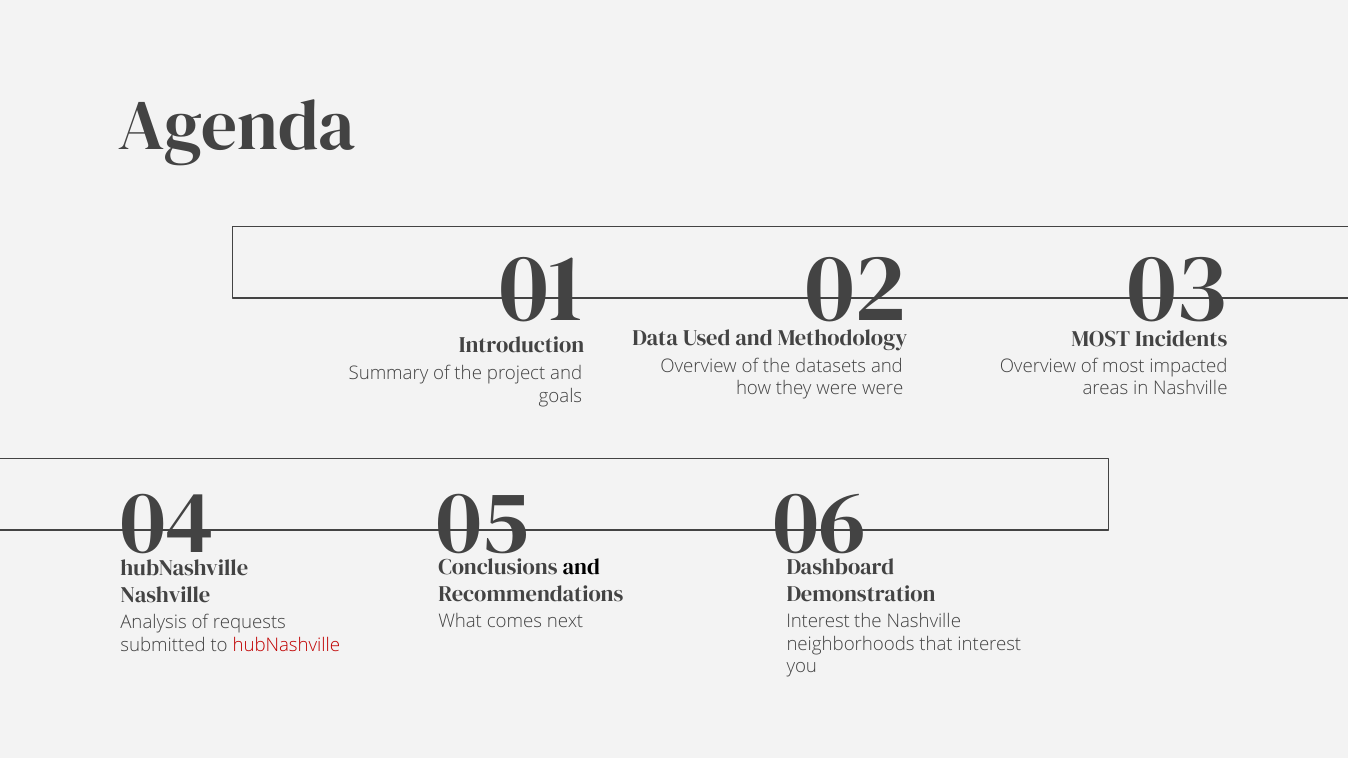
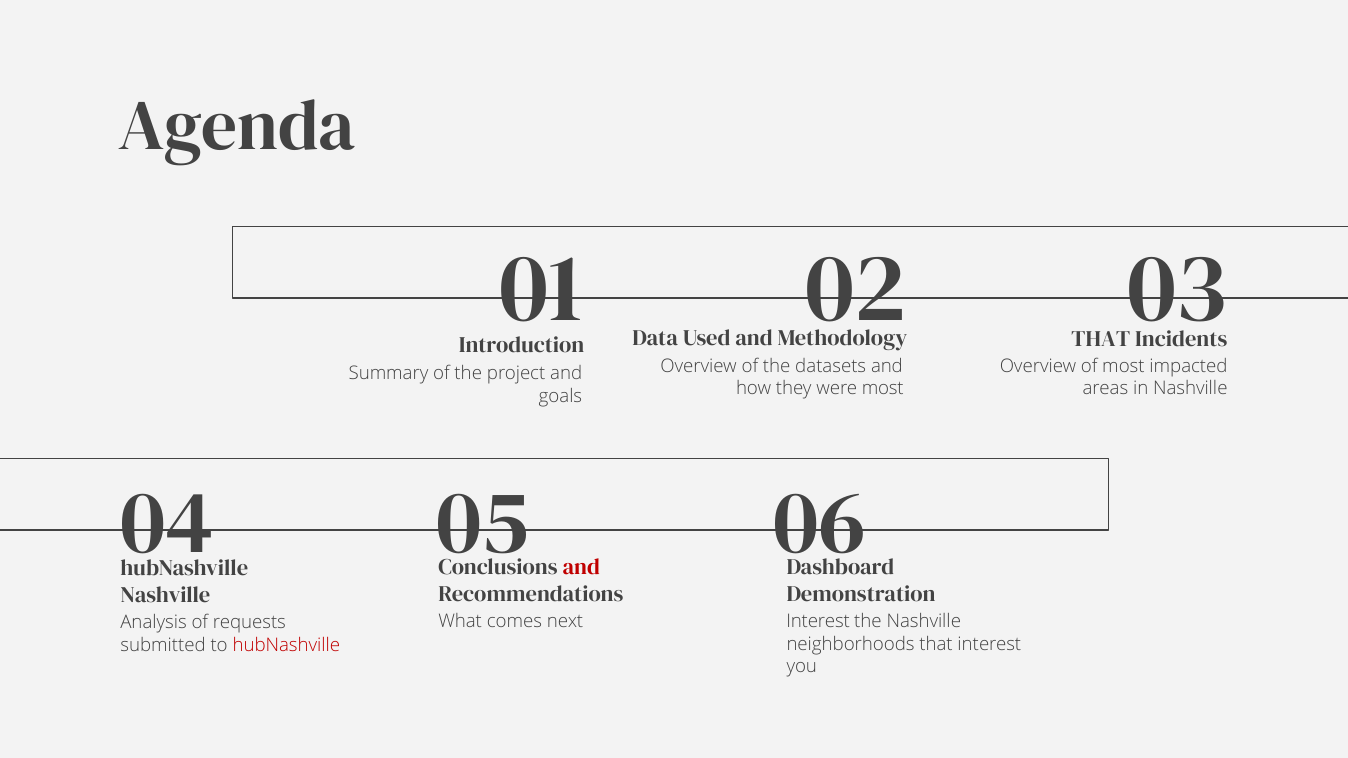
MOST: MOST -> THAT (1101, 339)
were were: were -> most (883, 389)
and colour: black -> red (581, 568)
